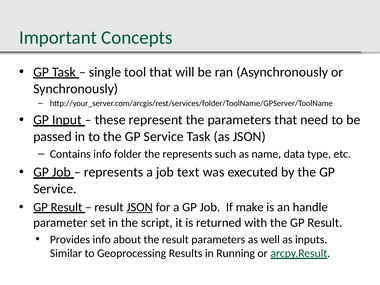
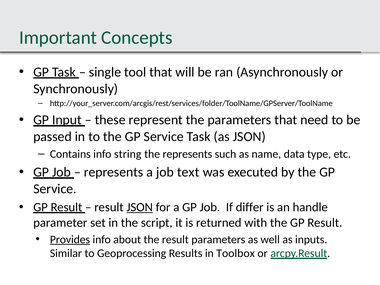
folder: folder -> string (128, 154)
make: make -> differ (250, 207)
Provides underline: none -> present (70, 239)
Running: Running -> Toolbox (236, 253)
